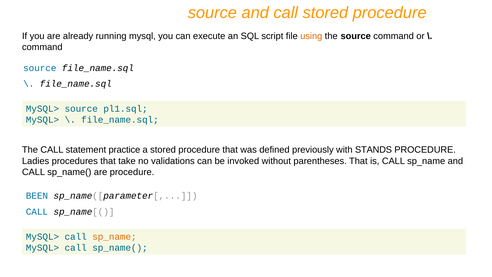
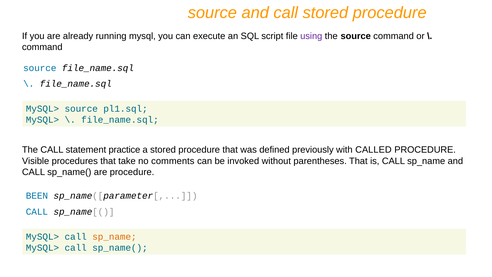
using colour: orange -> purple (311, 36)
STANDS: STANDS -> CALLED (373, 150)
Ladies: Ladies -> Visible (36, 161)
validations: validations -> comments (173, 161)
